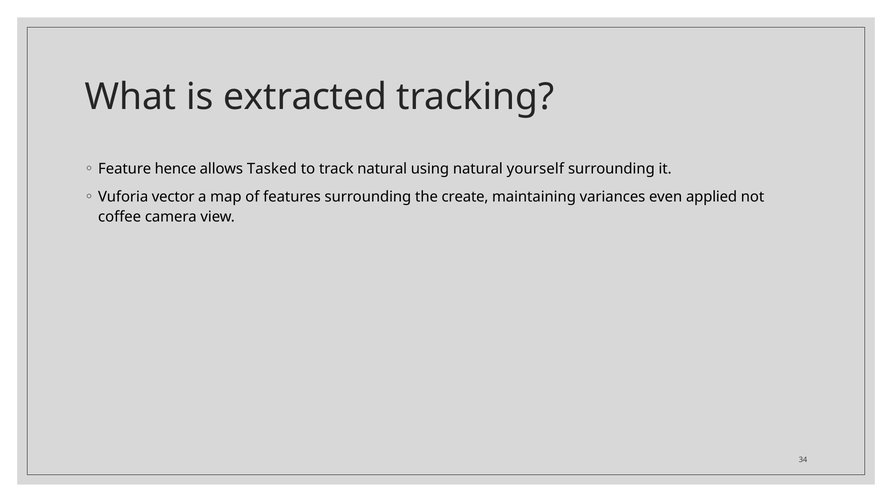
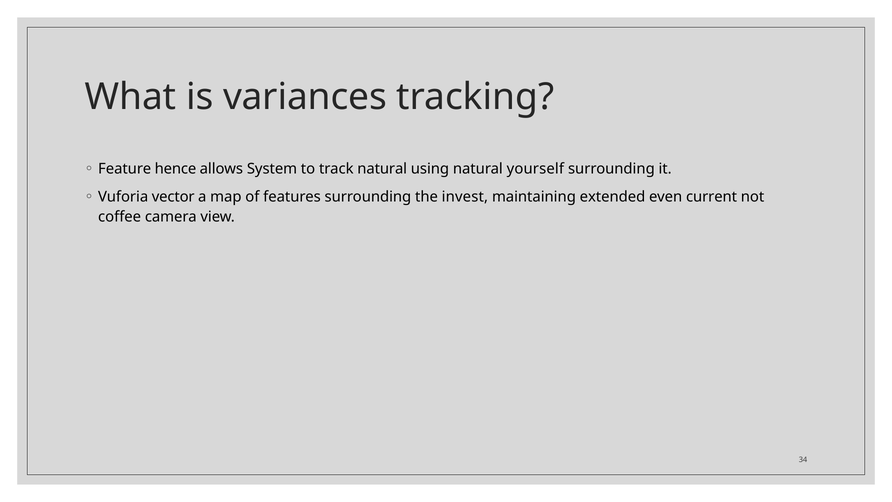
extracted: extracted -> variances (305, 97)
Tasked: Tasked -> System (272, 169)
create: create -> invest (465, 197)
variances: variances -> extended (613, 197)
applied: applied -> current (712, 197)
